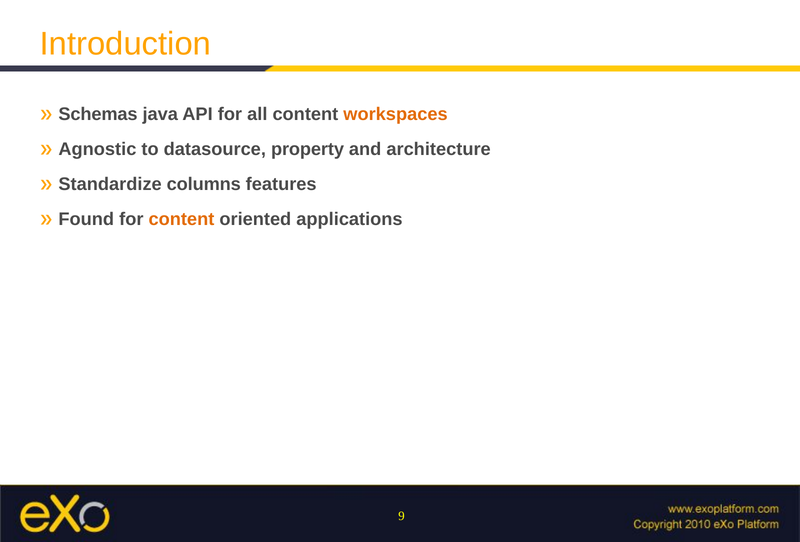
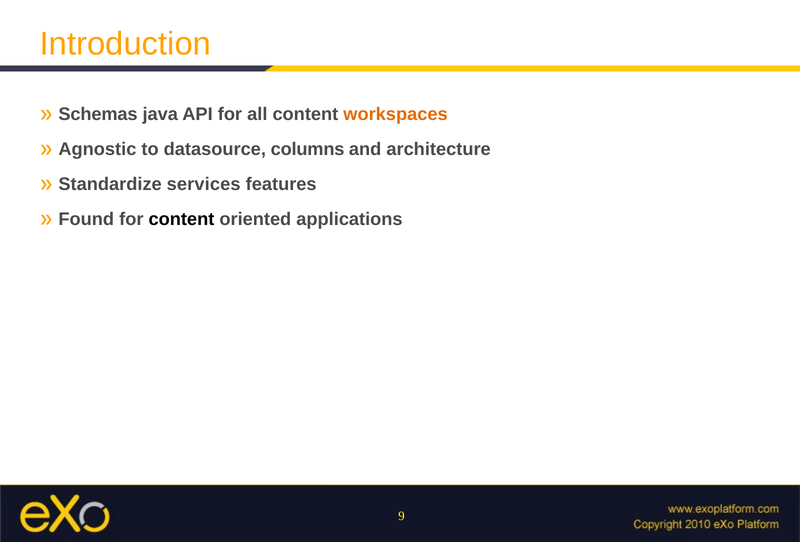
property: property -> columns (308, 149)
columns: columns -> services (204, 184)
content colour: orange -> black (181, 219)
